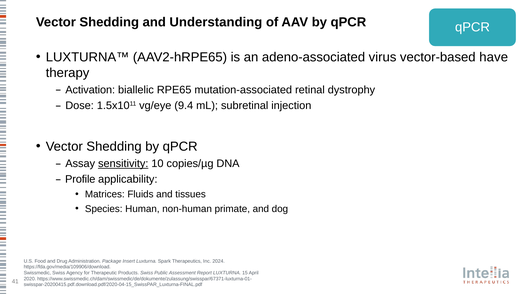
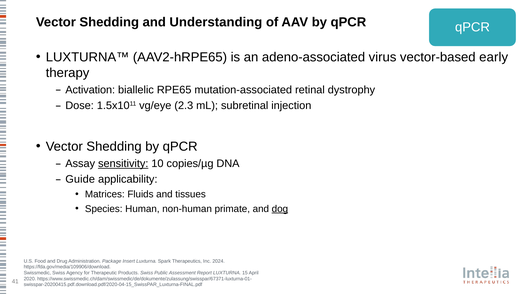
have: have -> early (494, 57)
9.4: 9.4 -> 2.3 (184, 106)
Profile: Profile -> Guide (80, 179)
dog underline: none -> present (280, 209)
